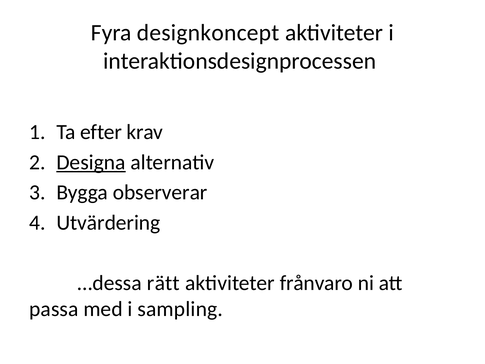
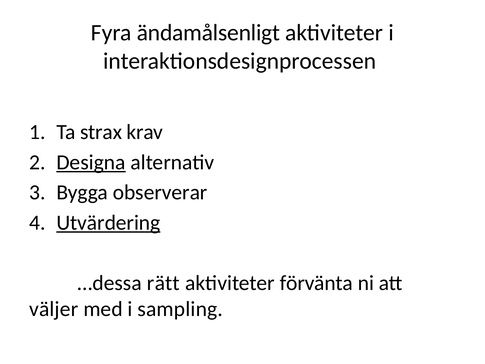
designkoncept: designkoncept -> ändamålsenligt (208, 33)
efter: efter -> strax (101, 132)
Utvärdering underline: none -> present (108, 223)
frånvaro: frånvaro -> förvänta (316, 283)
passa: passa -> väljer (54, 309)
